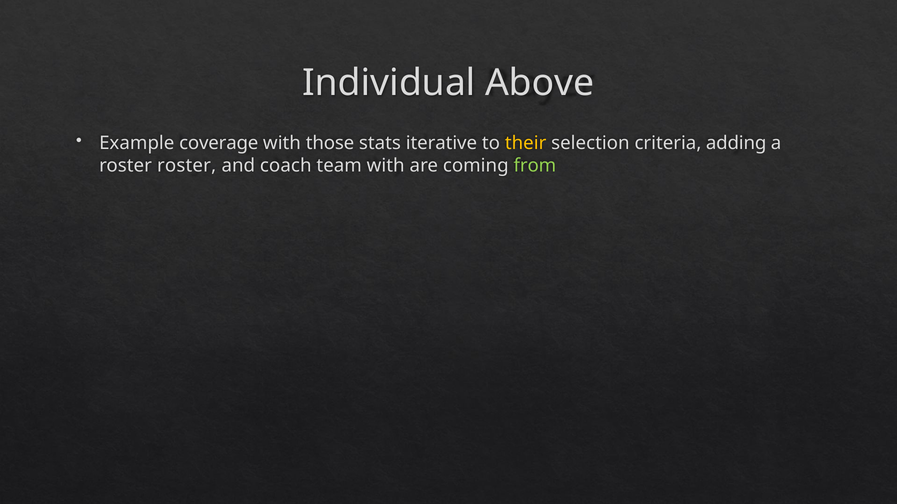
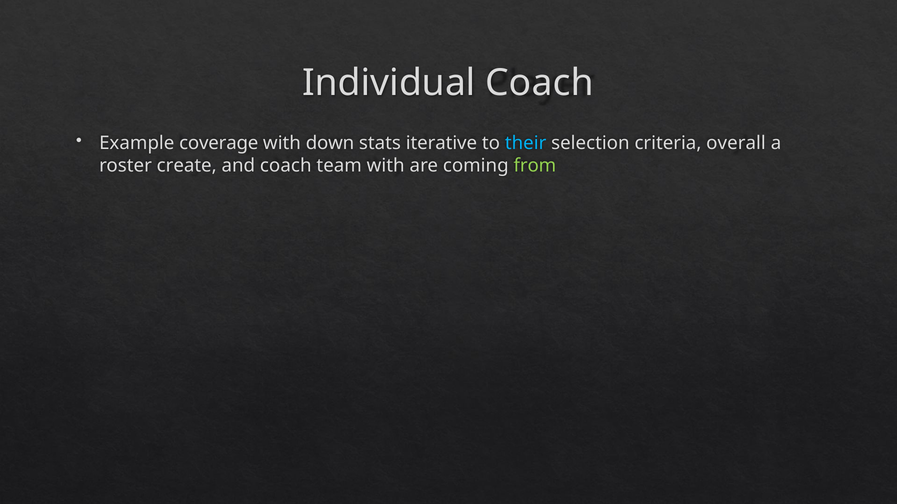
Individual Above: Above -> Coach (540, 83)
those: those -> down (330, 143)
their colour: yellow -> light blue (526, 143)
adding: adding -> overall (736, 143)
roster roster: roster -> create (187, 166)
